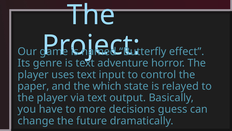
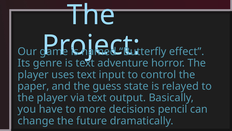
which: which -> guess (107, 86)
guess: guess -> pencil (173, 109)
